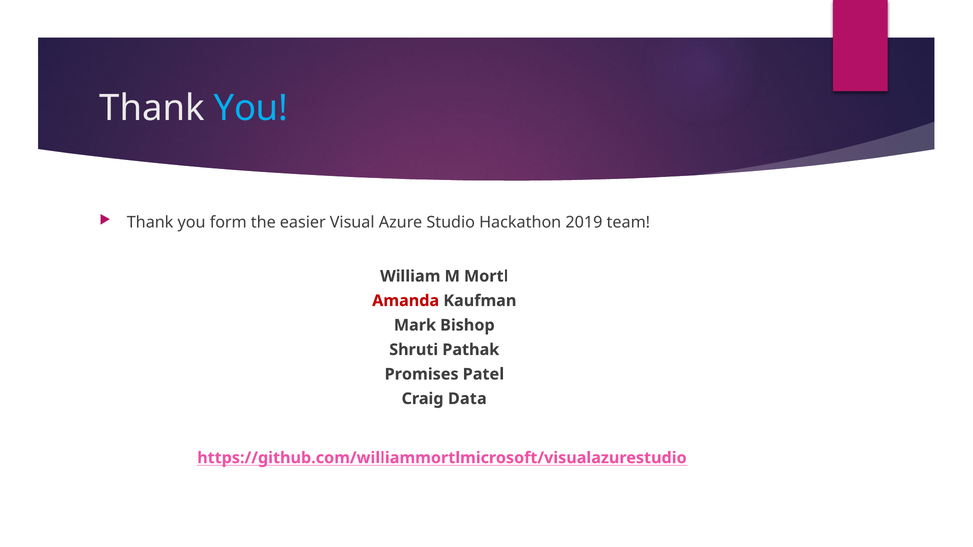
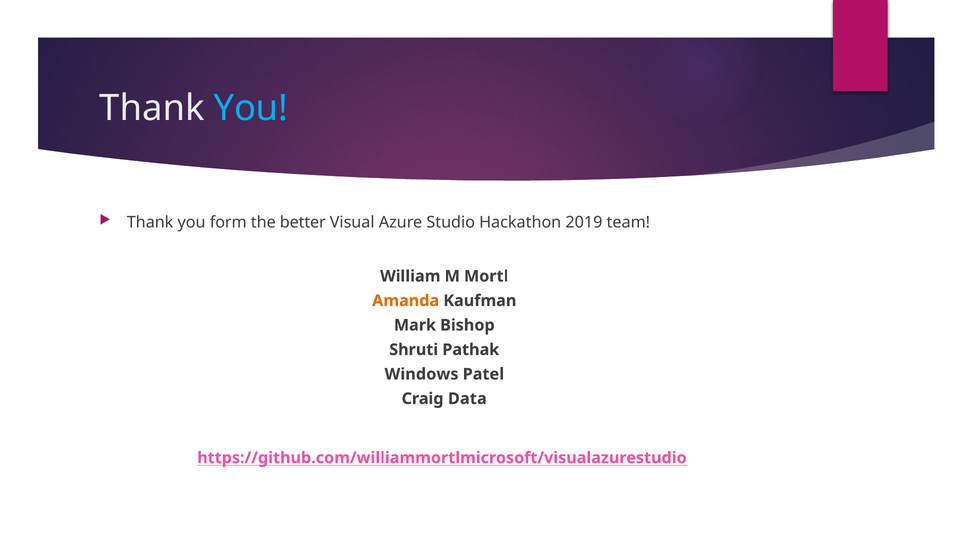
easier: easier -> better (303, 222)
Amanda colour: red -> orange (406, 301)
Promises: Promises -> Windows (422, 374)
